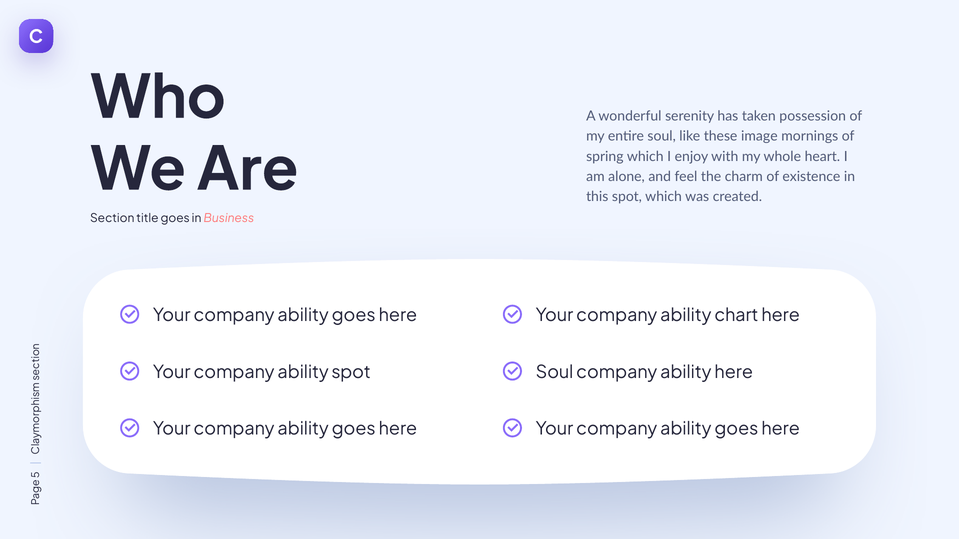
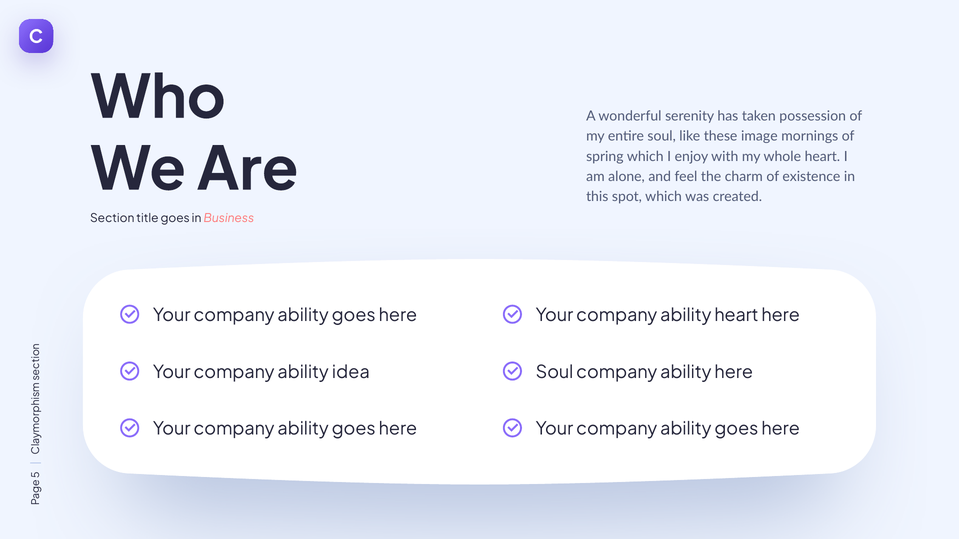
ability chart: chart -> heart (736, 316)
ability spot: spot -> idea (351, 372)
